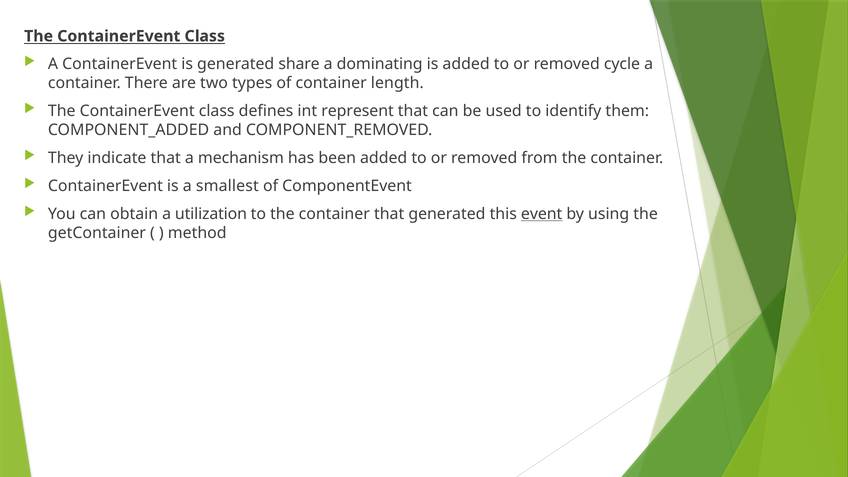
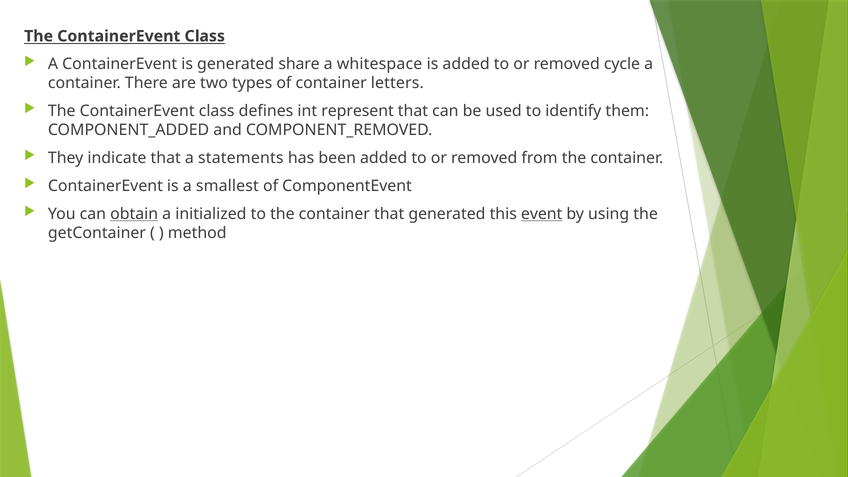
dominating: dominating -> whitespace (380, 64)
length: length -> letters (397, 83)
mechanism: mechanism -> statements (241, 158)
obtain underline: none -> present (134, 214)
utilization: utilization -> initialized (211, 214)
